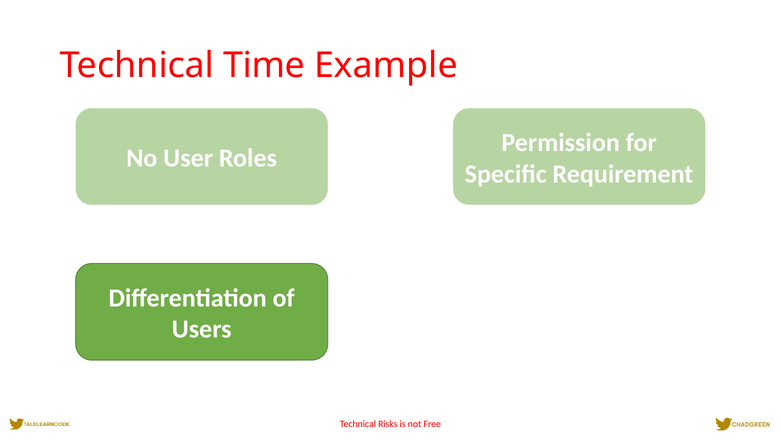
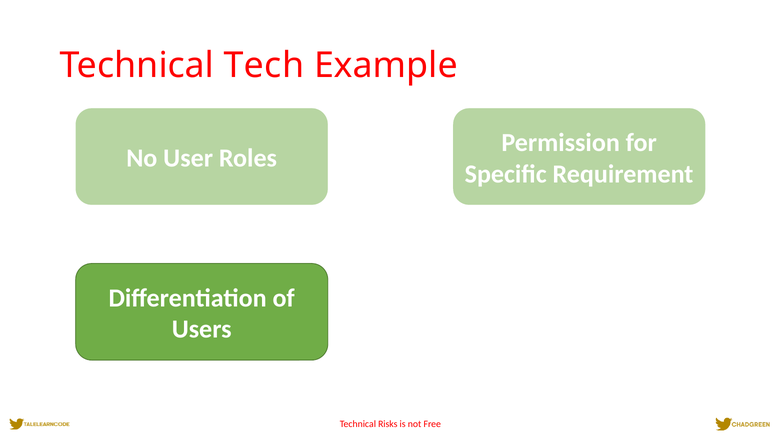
Time: Time -> Tech (264, 66)
